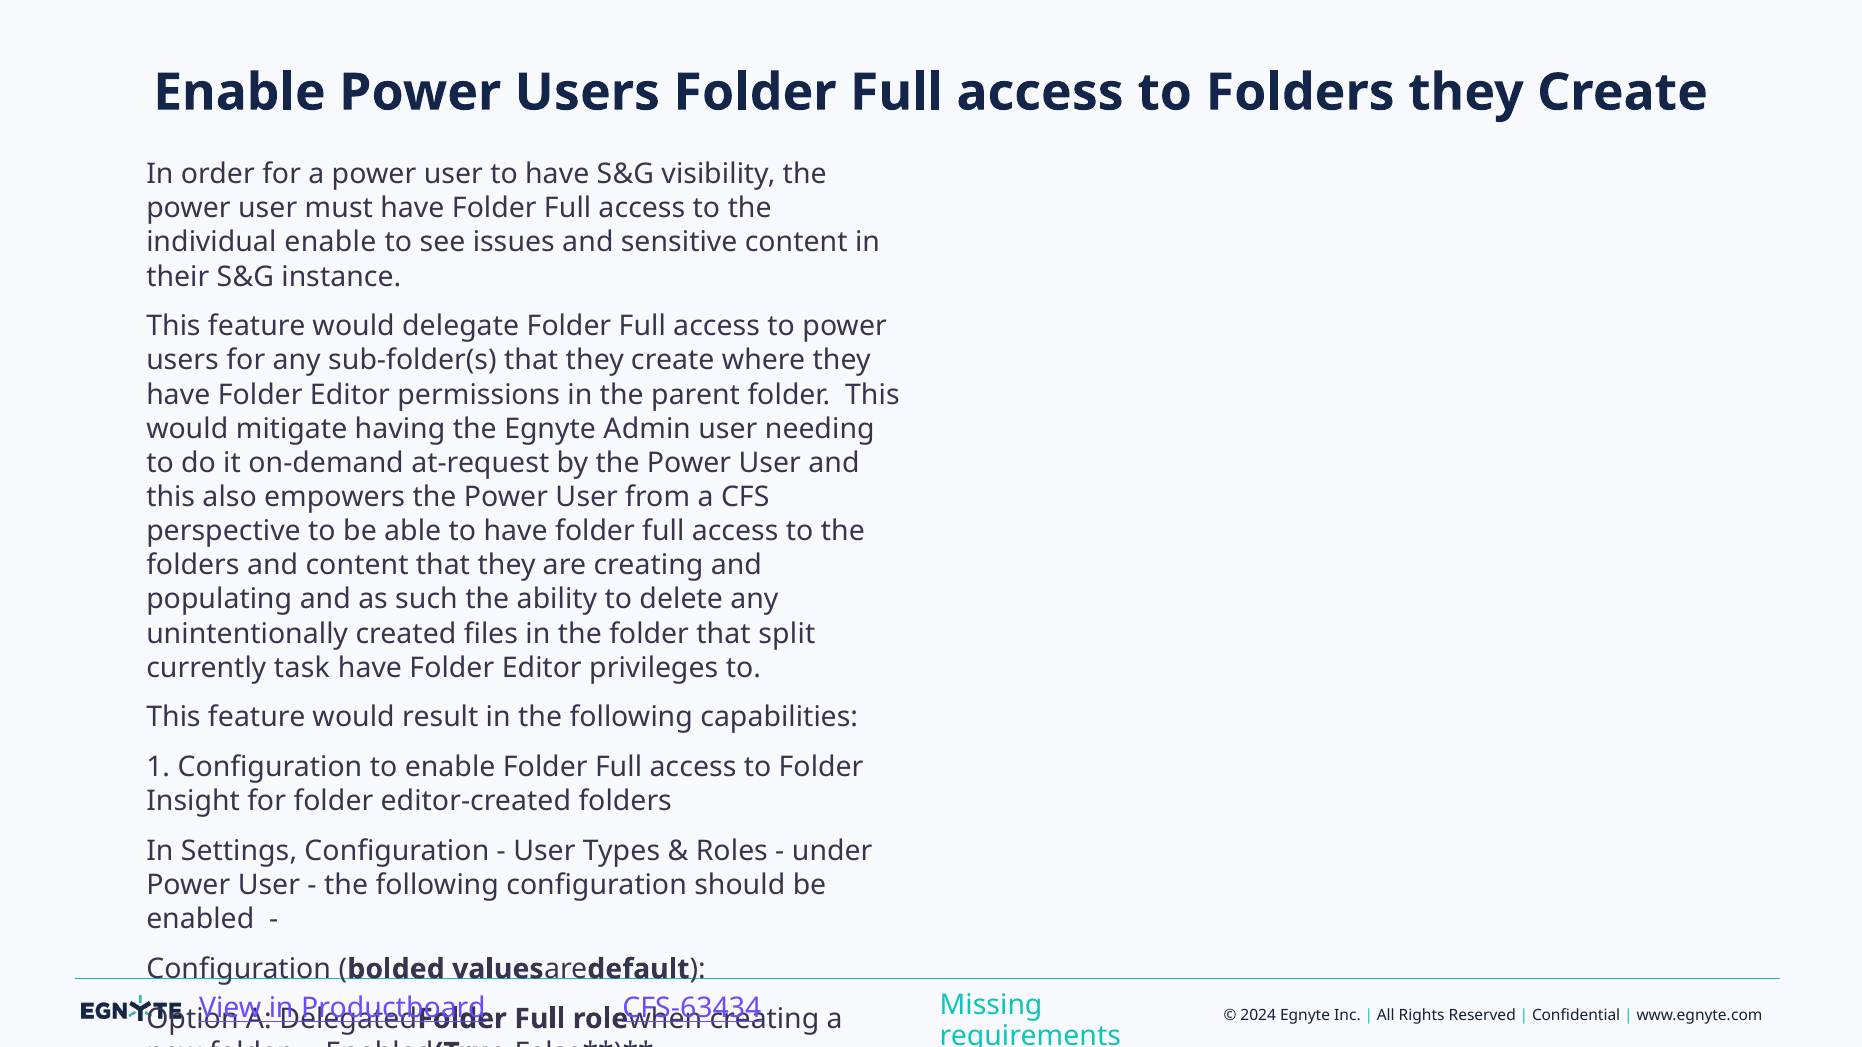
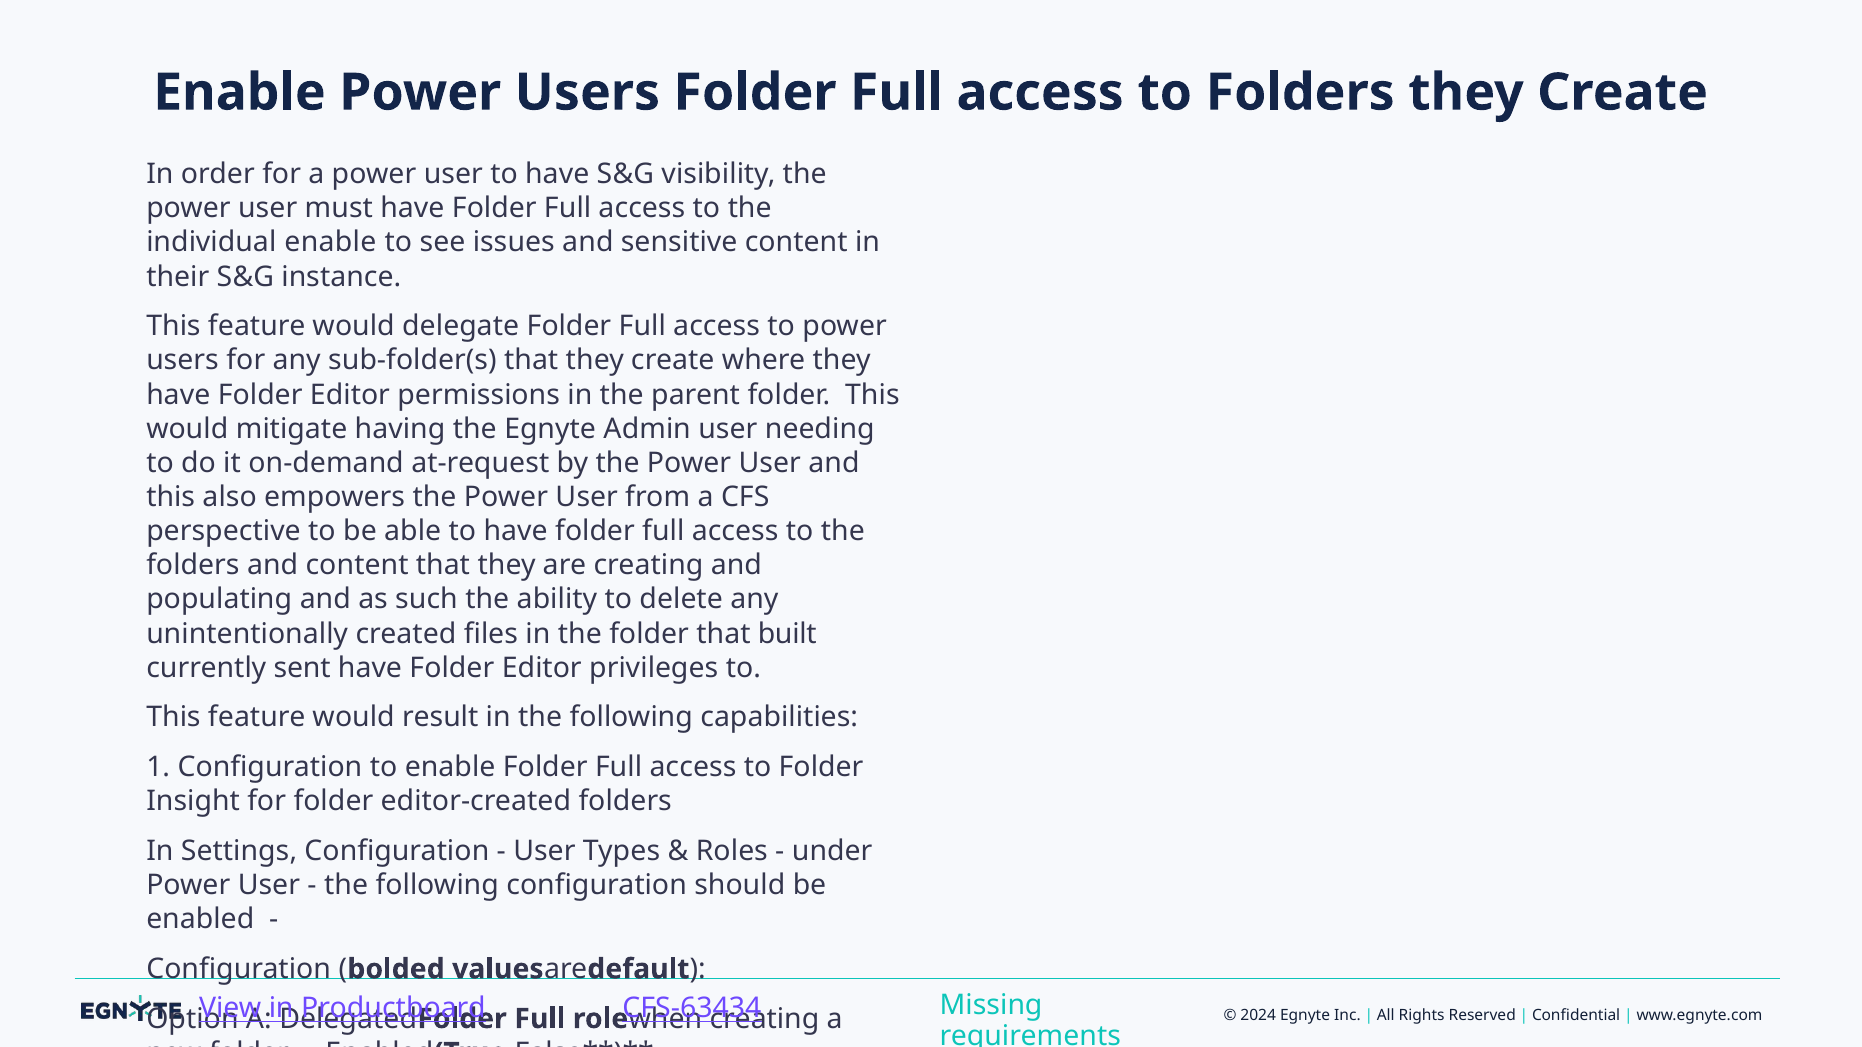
split: split -> built (787, 634)
task: task -> sent (302, 668)
